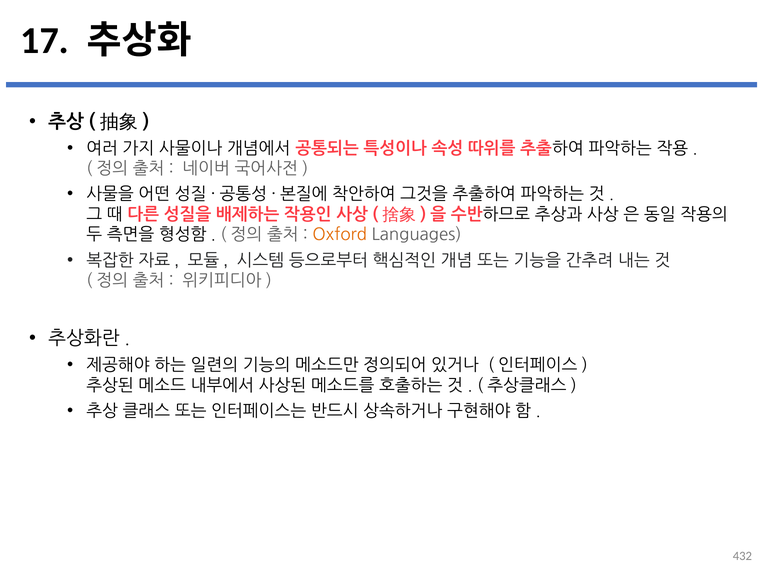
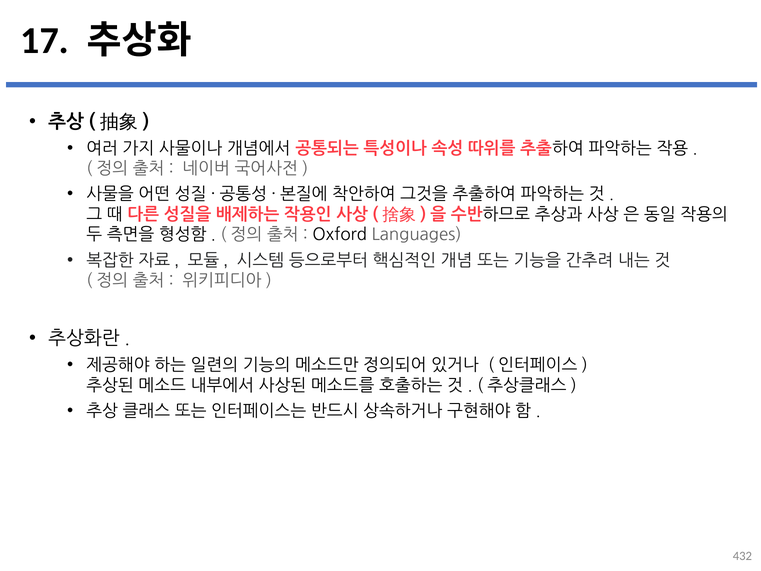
Oxford colour: orange -> black (340, 235)
